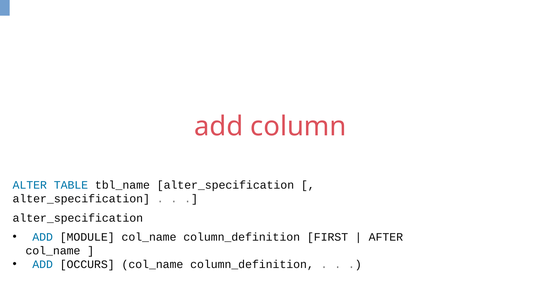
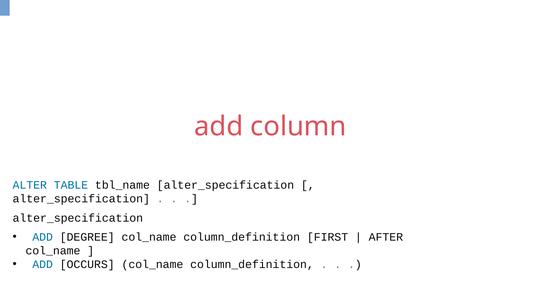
MODULE: MODULE -> DEGREE (87, 237)
